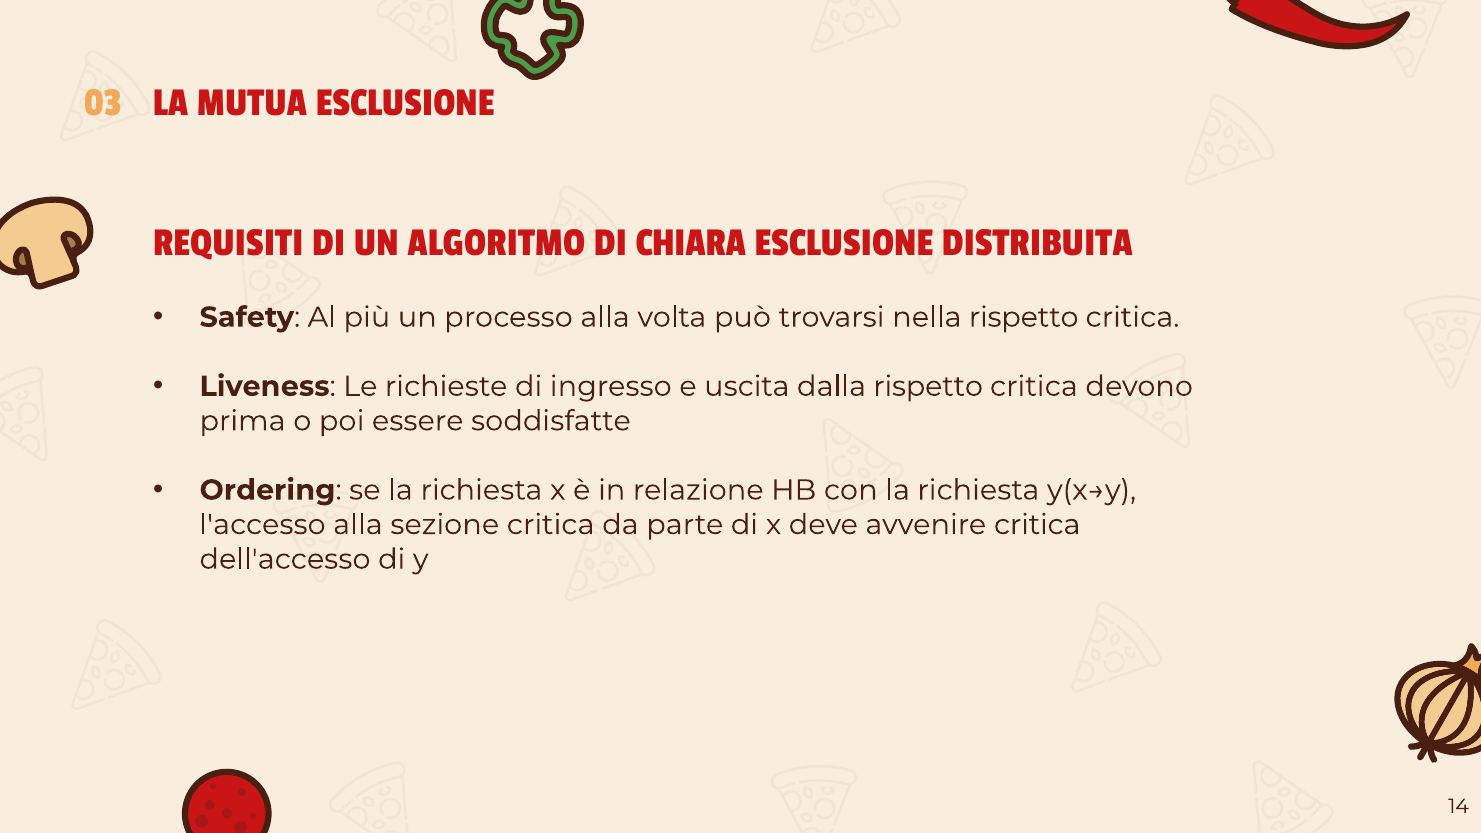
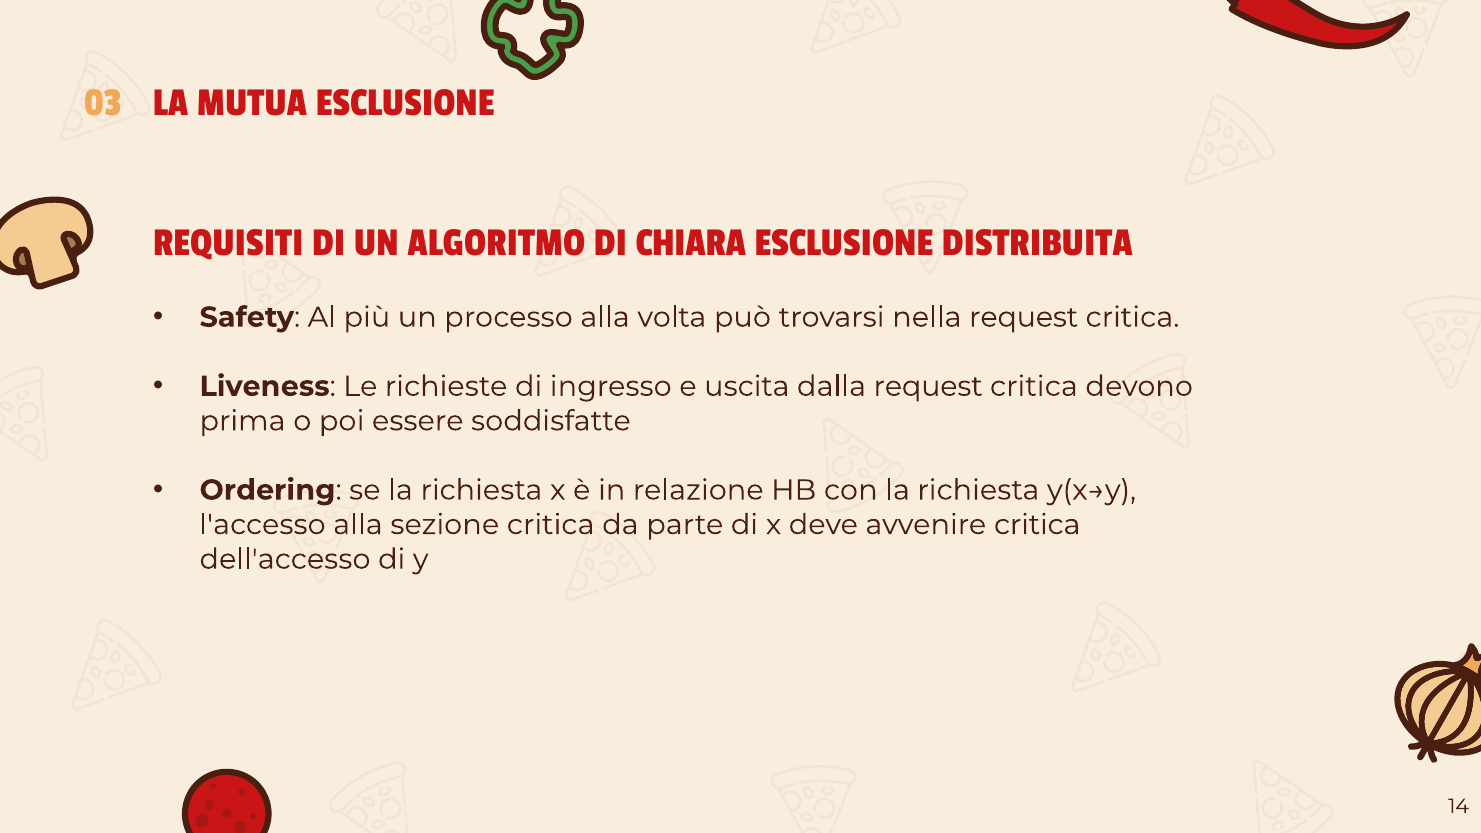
nella rispetto: rispetto -> request (1024, 317)
dalla rispetto: rispetto -> request (928, 386)
